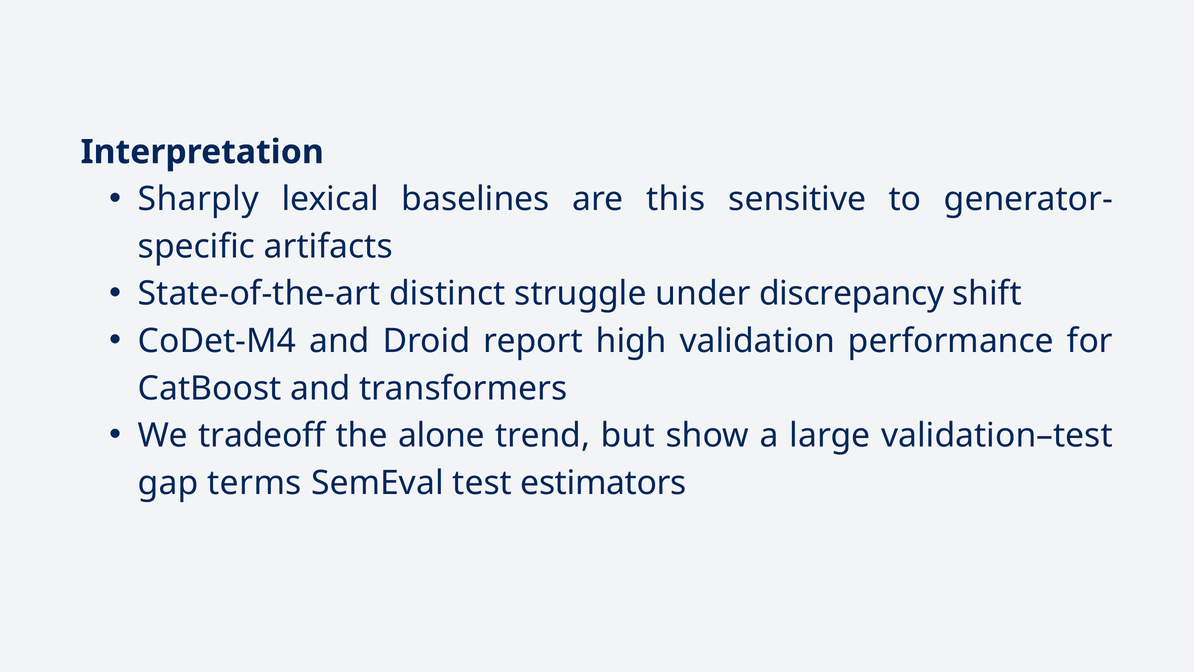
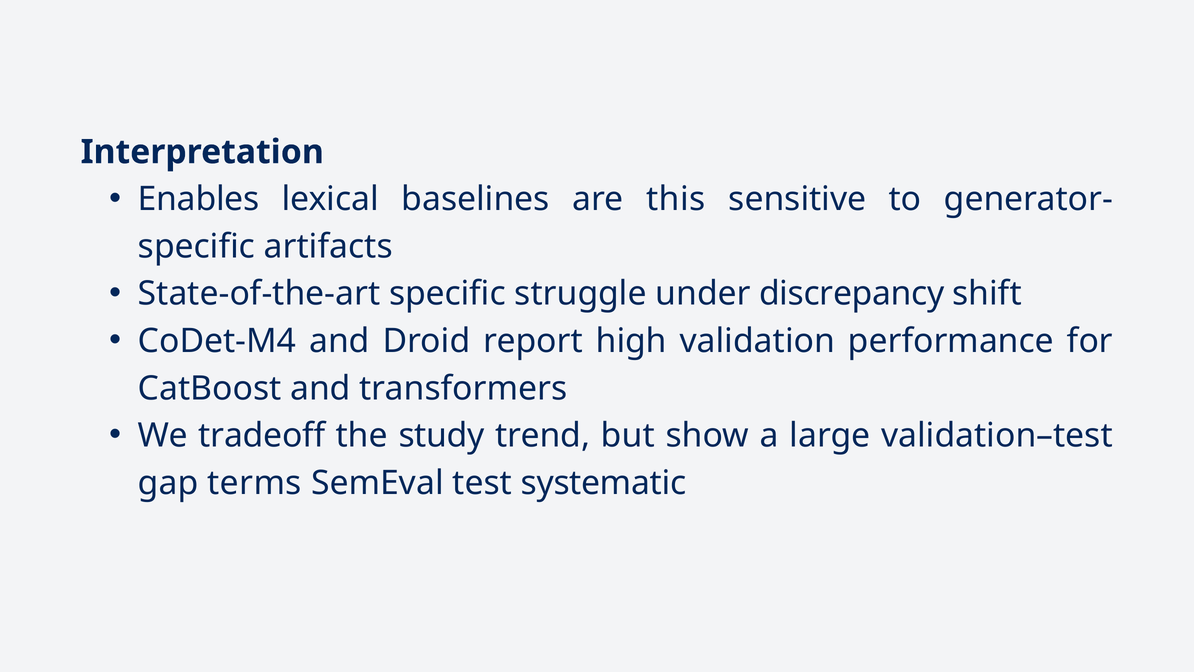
Sharply: Sharply -> Enables (199, 199)
State-of-the-art distinct: distinct -> specific (447, 294)
alone: alone -> study (442, 435)
estimators: estimators -> systematic (603, 483)
